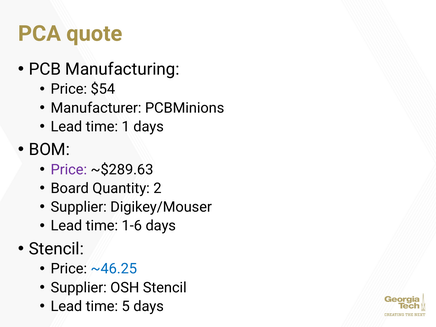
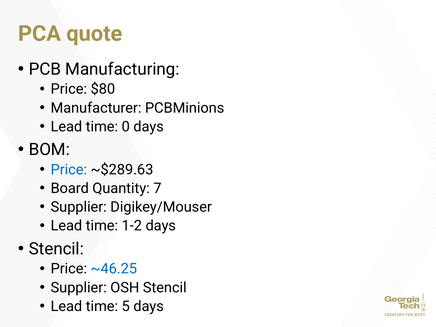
$54: $54 -> $80 (103, 89)
1: 1 -> 0 (126, 127)
Price colour: purple -> blue (69, 170)
2: 2 -> 7 (157, 188)
1-6: 1-6 -> 1-2 (132, 226)
